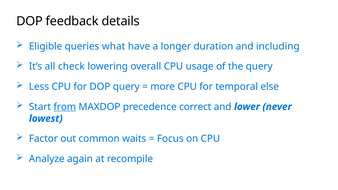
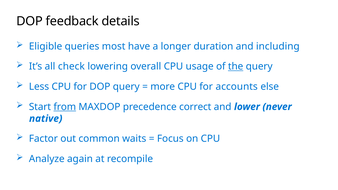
what: what -> most (114, 46)
the underline: none -> present (236, 67)
temporal: temporal -> accounts (237, 87)
lowest: lowest -> native (46, 119)
